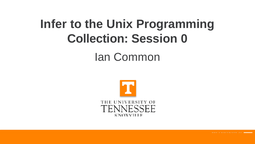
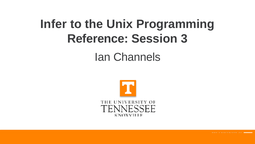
Collection: Collection -> Reference (98, 38)
0: 0 -> 3 (184, 38)
Common: Common -> Channels (137, 57)
